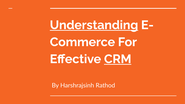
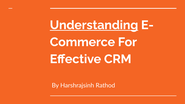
CRM underline: present -> none (118, 59)
